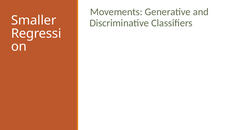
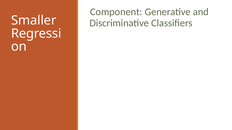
Movements: Movements -> Component (116, 12)
